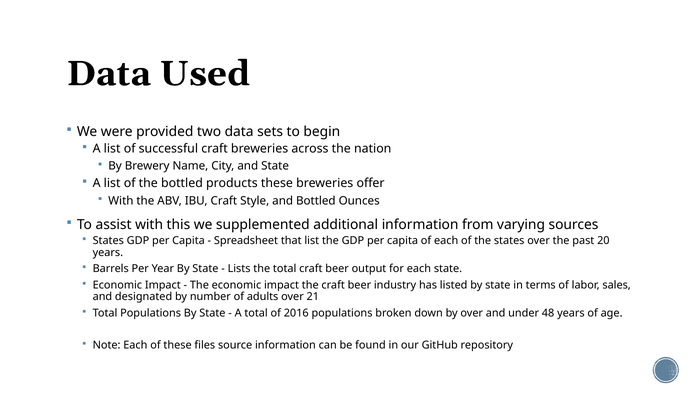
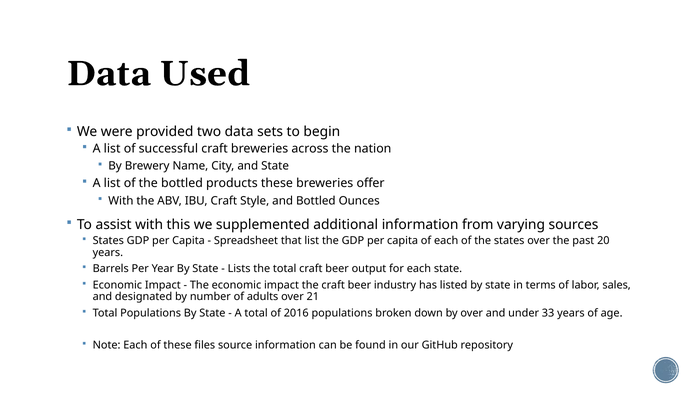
48: 48 -> 33 (548, 313)
